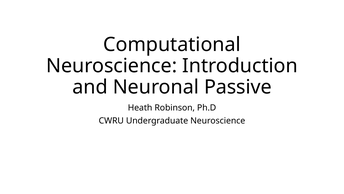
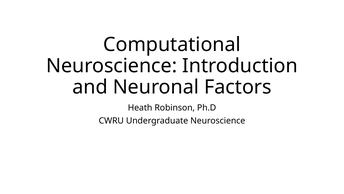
Passive: Passive -> Factors (238, 87)
